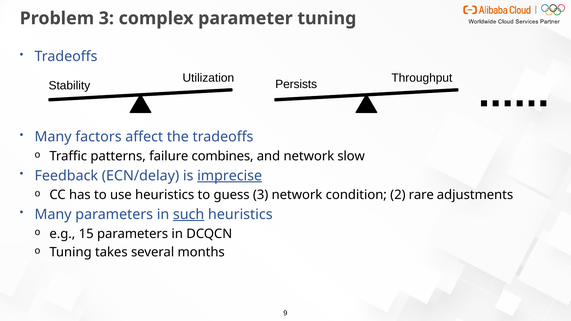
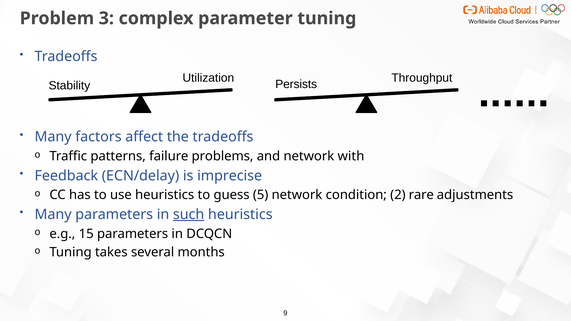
combines: combines -> problems (223, 156)
slow: slow -> with (351, 156)
imprecise underline: present -> none (230, 176)
guess 3: 3 -> 5 (261, 195)
